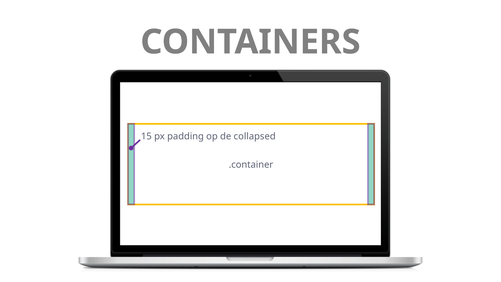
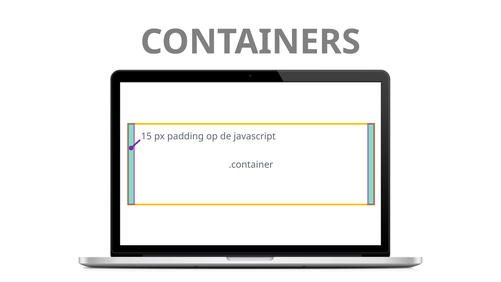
collapsed: collapsed -> javascript (255, 136)
